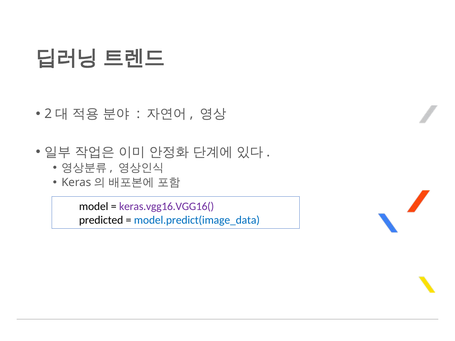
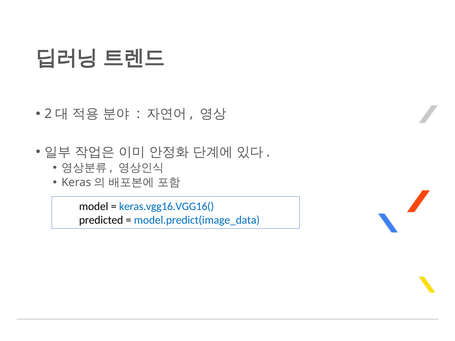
keras.vgg16.VGG16( colour: purple -> blue (167, 207)
